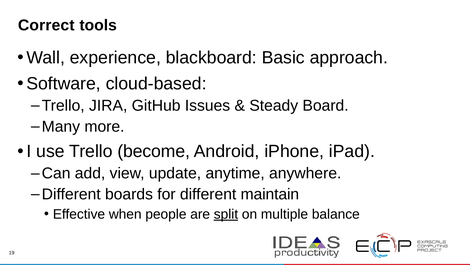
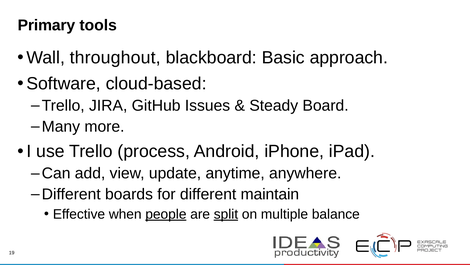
Correct: Correct -> Primary (46, 25)
experience: experience -> throughout (115, 58)
become: become -> process (154, 151)
people underline: none -> present (166, 214)
